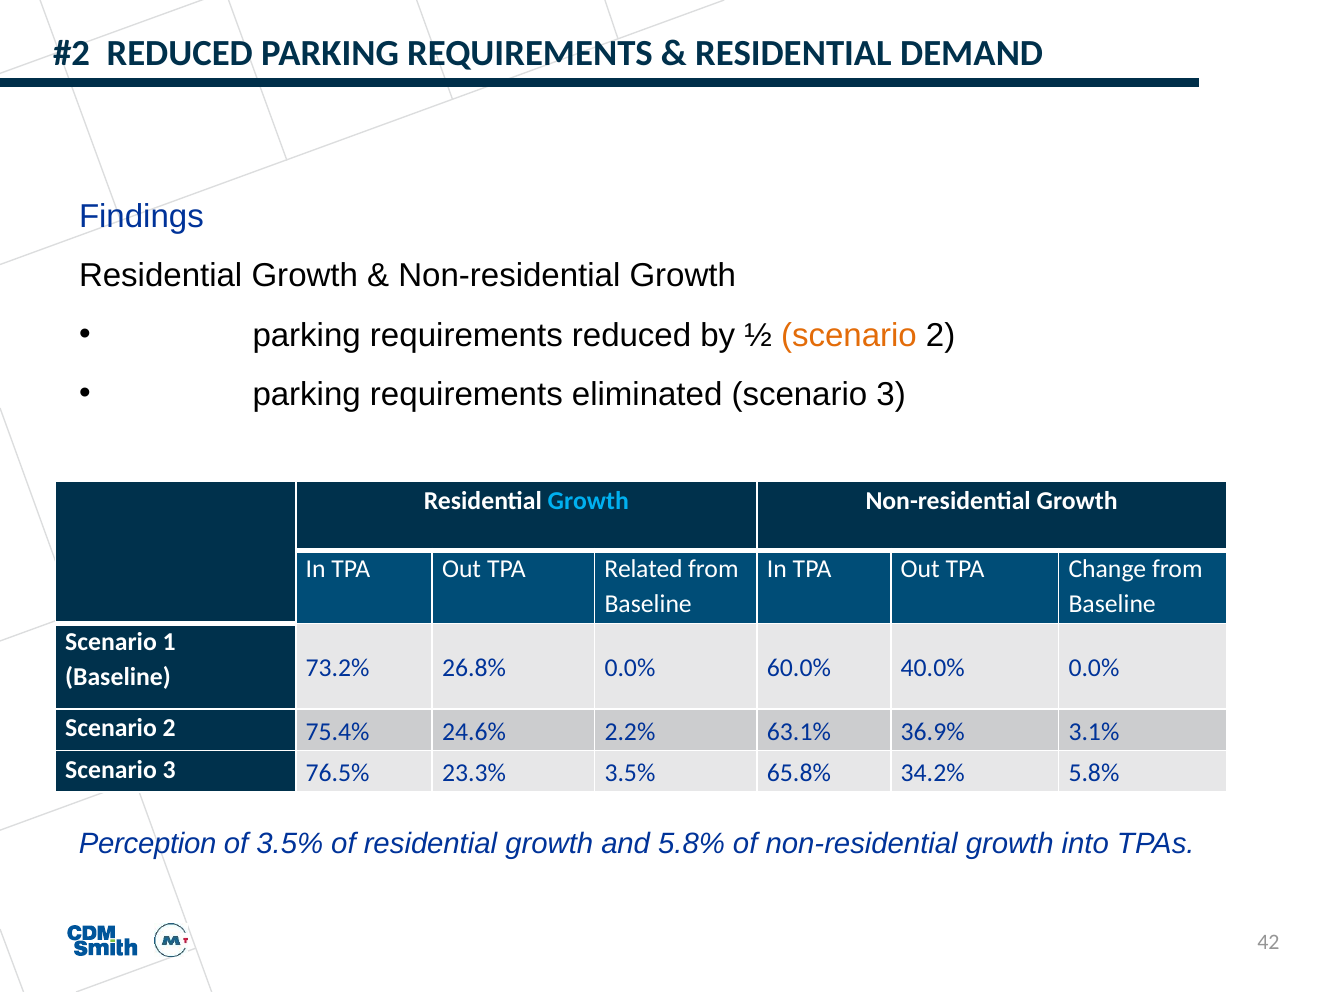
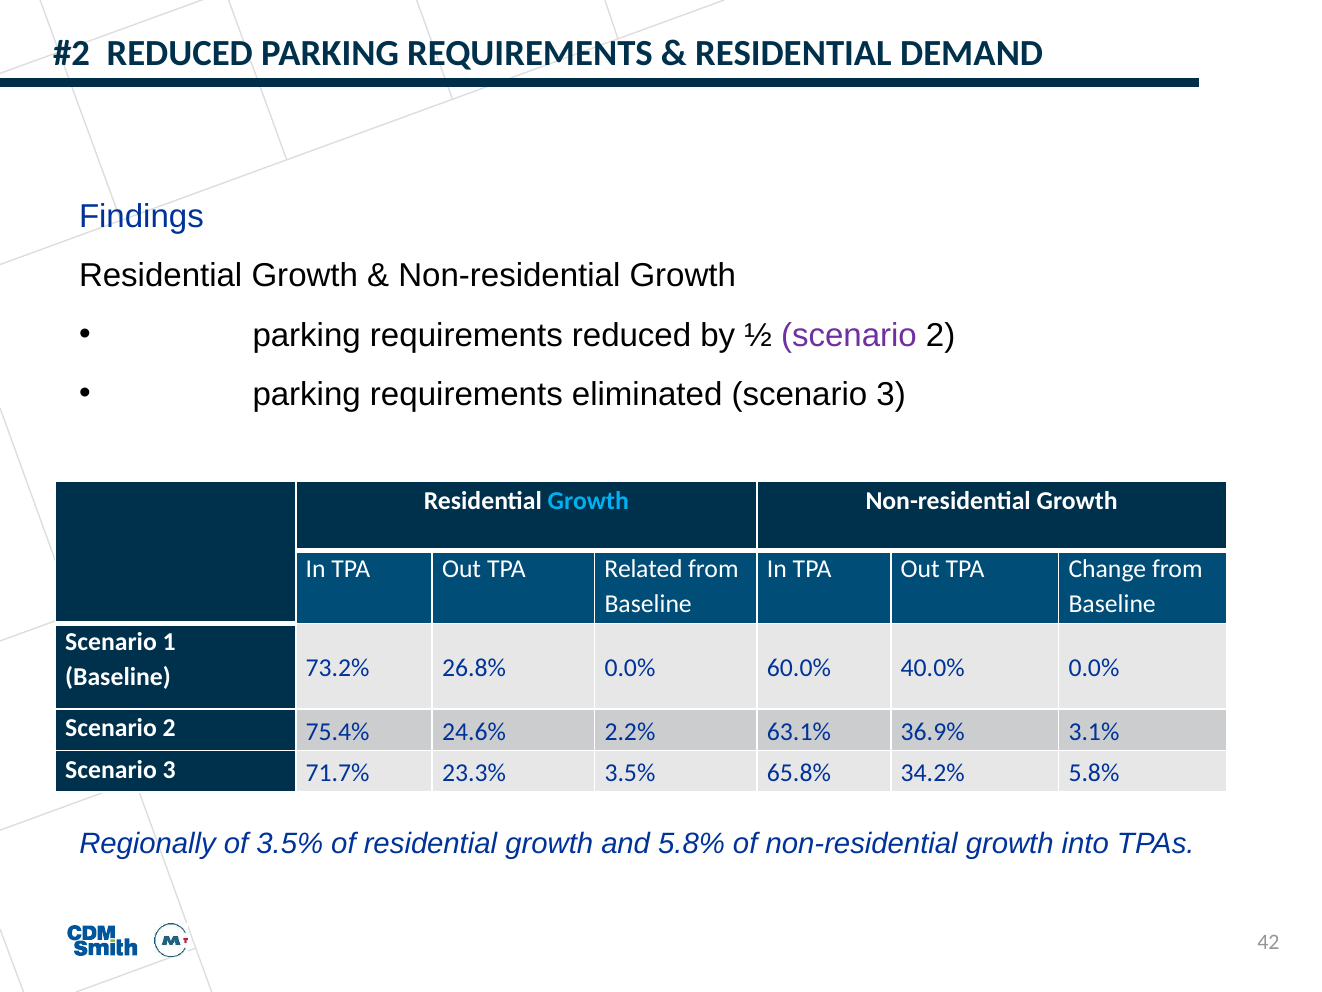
scenario colour: orange -> purple (849, 335)
76.5%: 76.5% -> 71.7% (338, 773)
Perception: Perception -> Regionally (148, 843)
